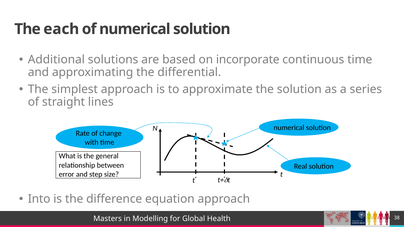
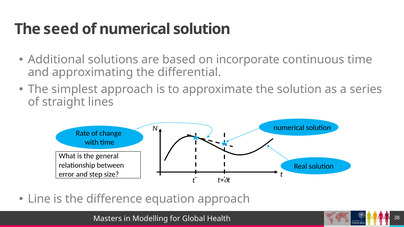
each: each -> seed (61, 29)
Into: Into -> Line (39, 199)
